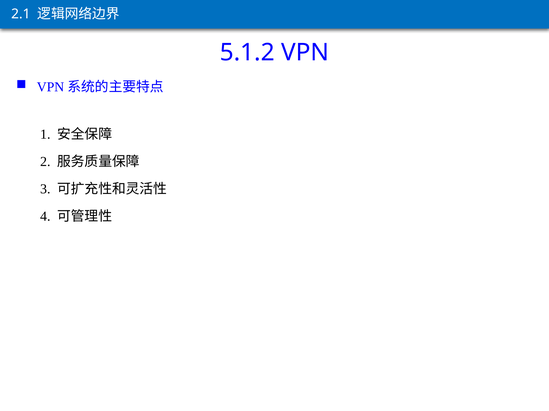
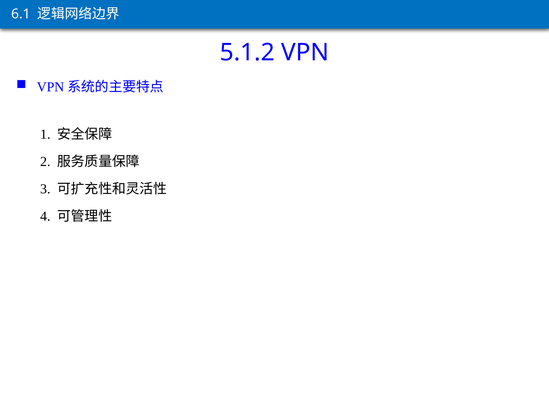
2.1: 2.1 -> 6.1 (21, 14)
